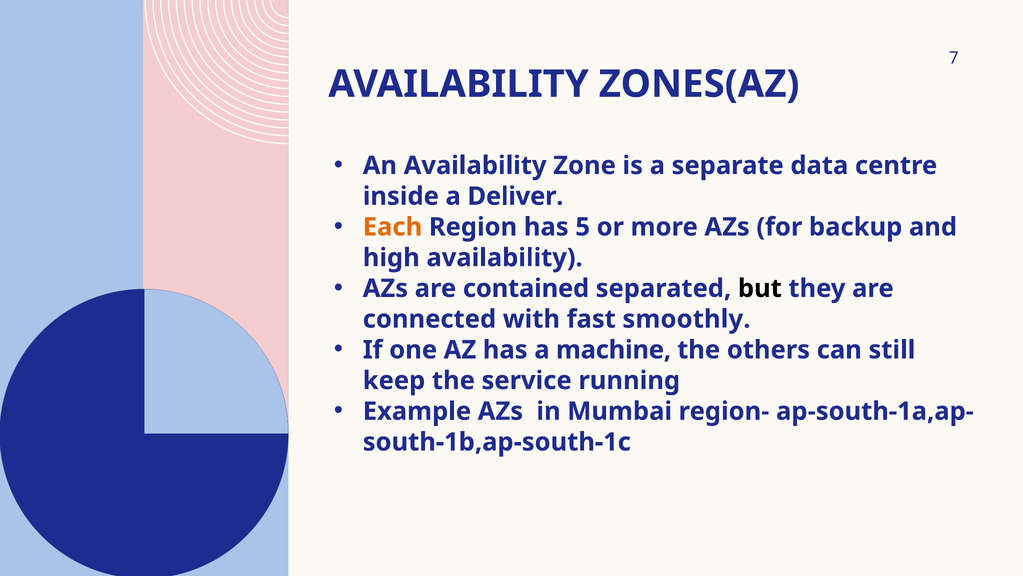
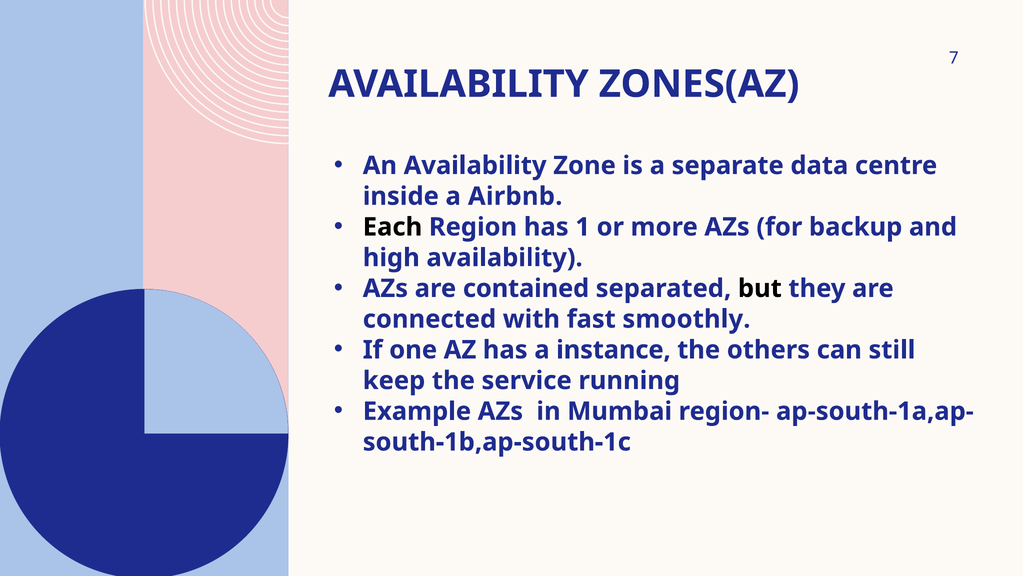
Deliver: Deliver -> Airbnb (515, 196)
Each colour: orange -> black (392, 227)
5: 5 -> 1 (583, 227)
machine: machine -> instance (613, 350)
